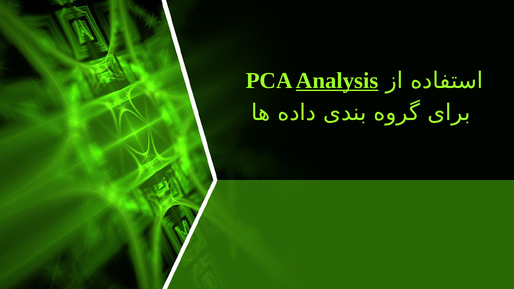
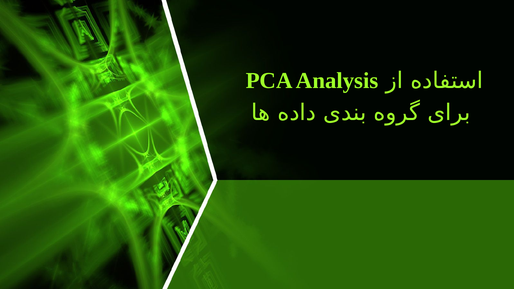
Analysis underline: present -> none (337, 81)
